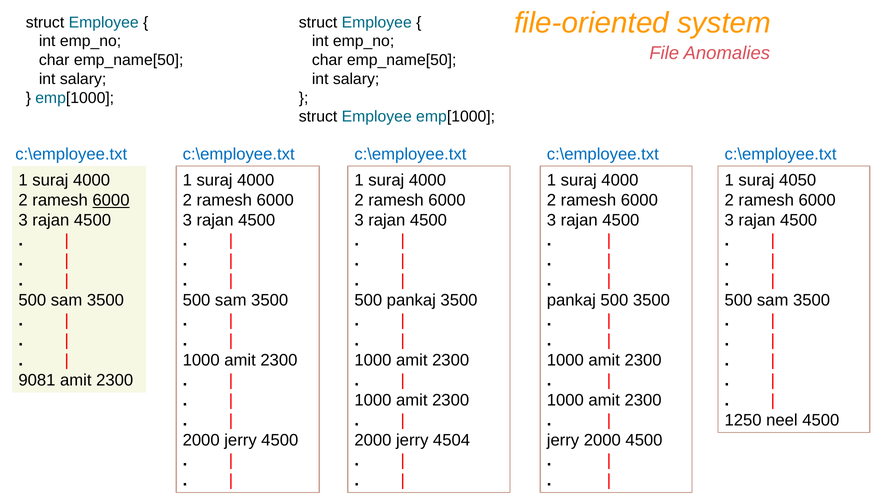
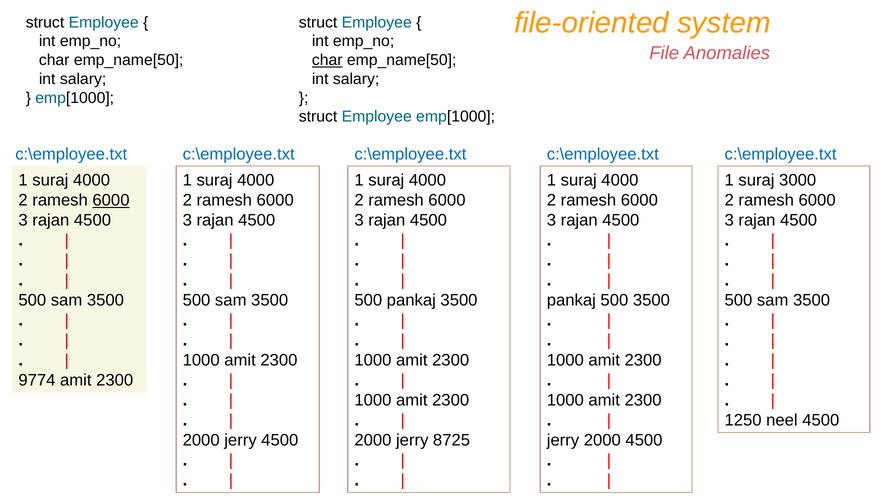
char underline: none -> present (327, 60)
4050: 4050 -> 3000 (798, 180)
9081: 9081 -> 9774 (37, 380)
4504: 4504 -> 8725 (452, 440)
